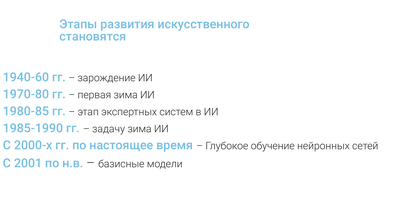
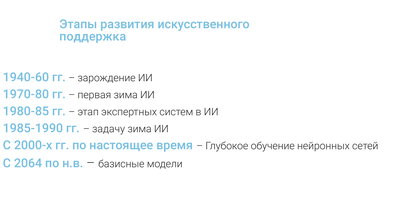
становятся: становятся -> поддержка (93, 37)
2001: 2001 -> 2064 (28, 164)
